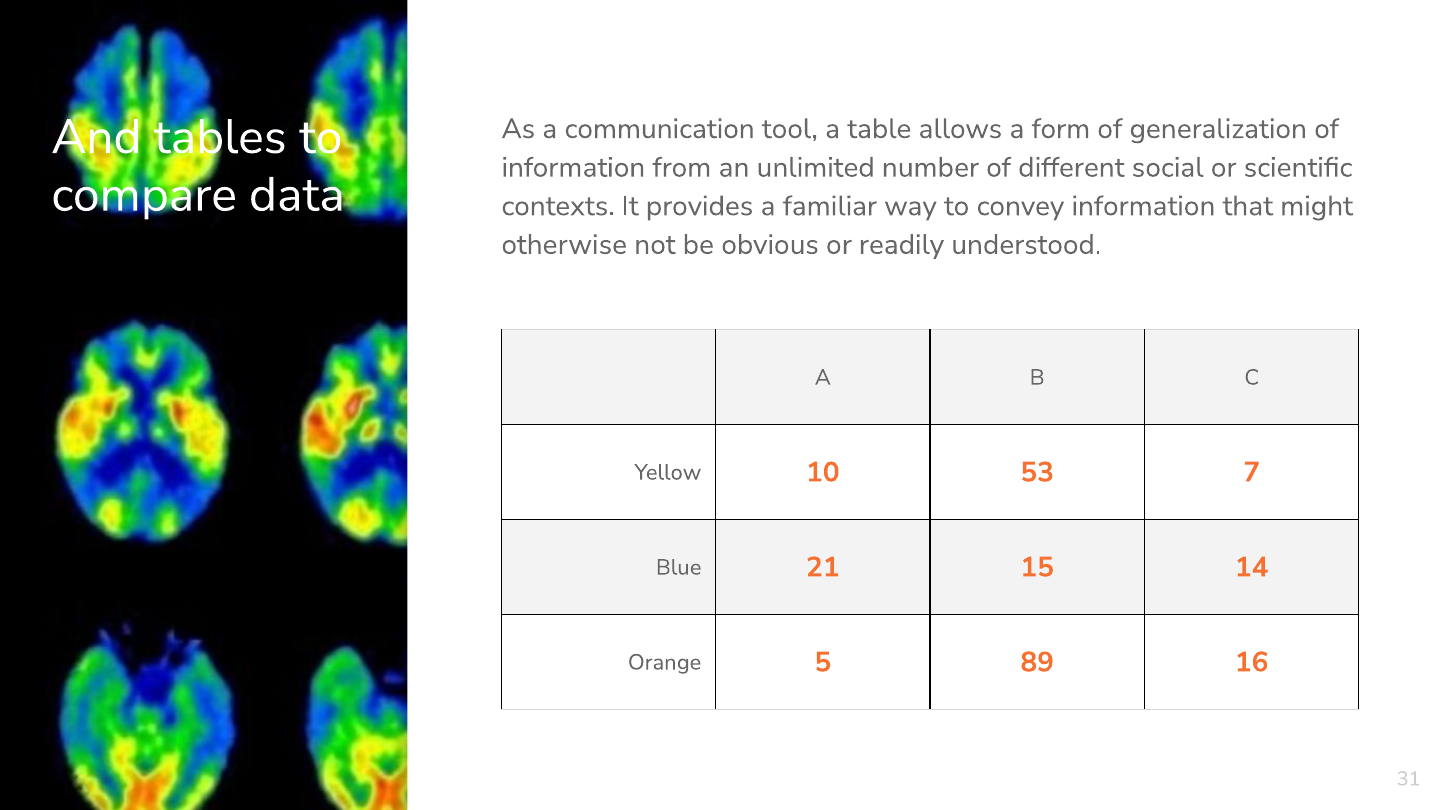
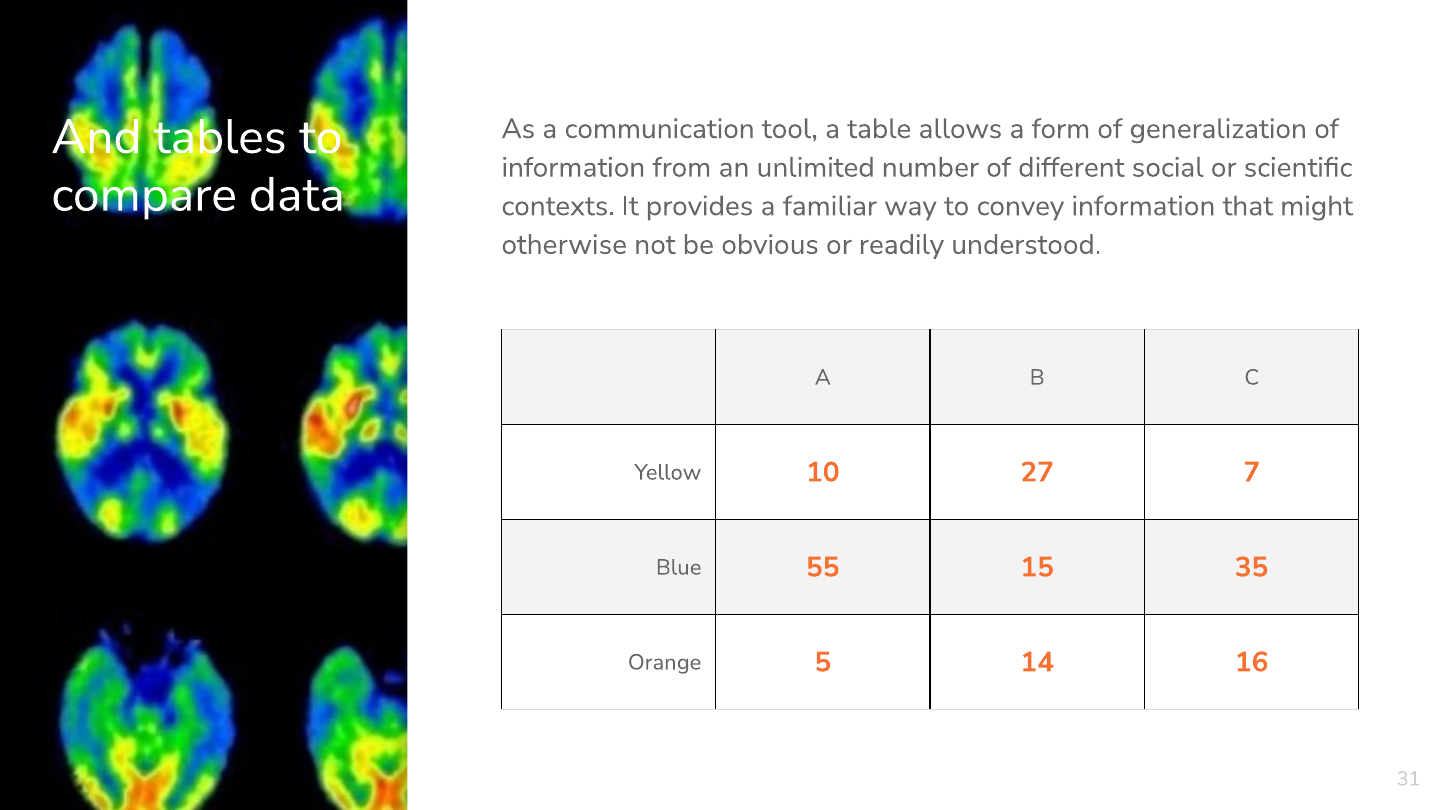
53: 53 -> 27 (1037, 473)
21: 21 -> 55 (823, 568)
14: 14 -> 35 (1252, 568)
89: 89 -> 14 (1037, 663)
